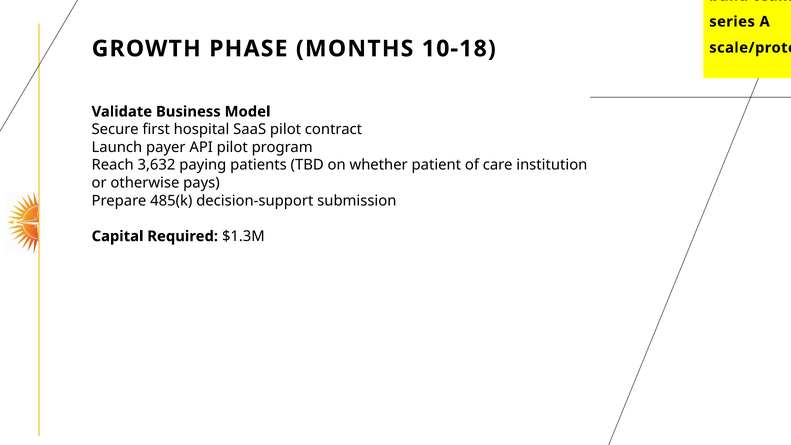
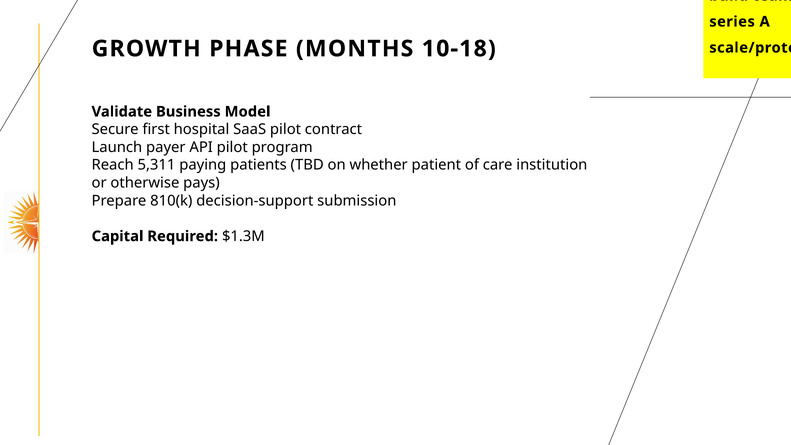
3,632: 3,632 -> 5,311 (156, 165)
485(k: 485(k -> 810(k (171, 201)
